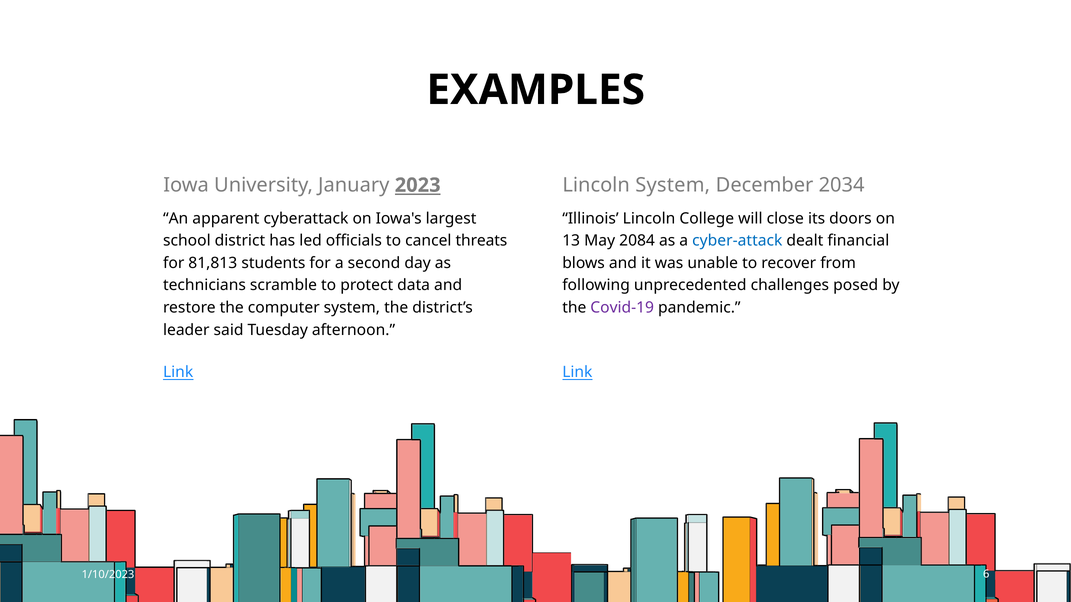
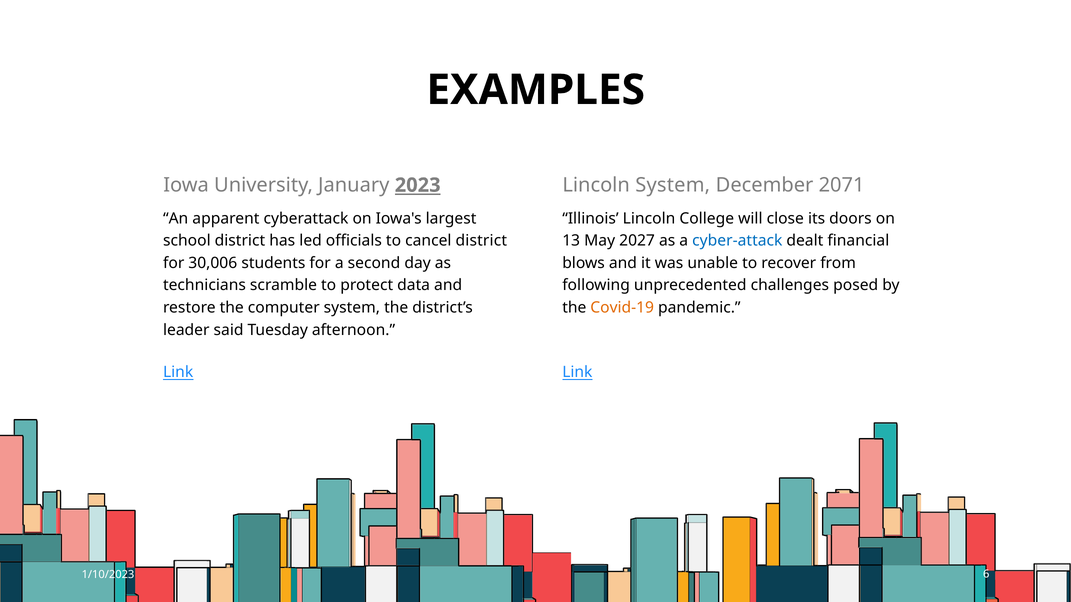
2034: 2034 -> 2071 (842, 185)
cancel threats: threats -> district (481, 241)
2084: 2084 -> 2027 (637, 241)
81,813: 81,813 -> 30,006 (213, 263)
Covid-19 colour: purple -> orange (622, 308)
